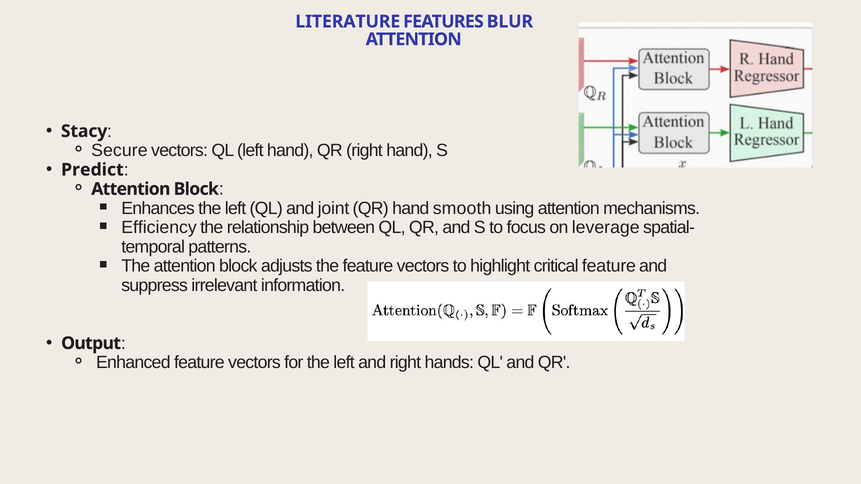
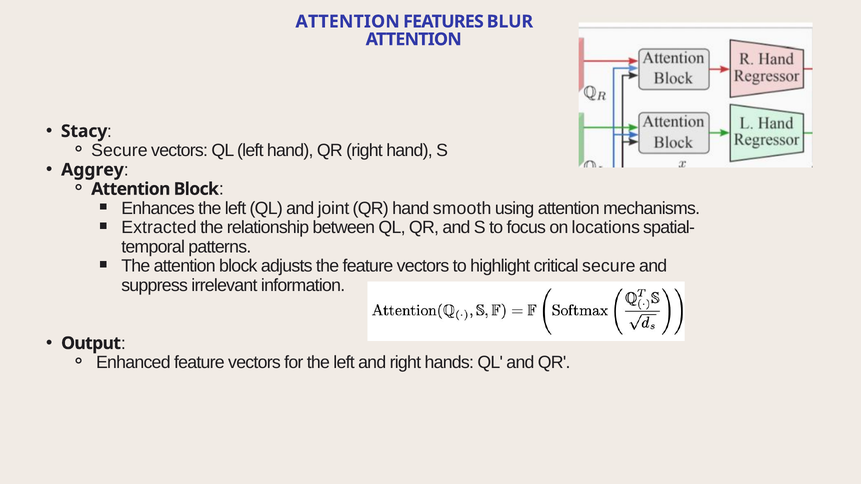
LITERATURE: LITERATURE -> ATTENTION (348, 22)
Predict: Predict -> Aggrey (92, 170)
Efficiency: Efficiency -> Extracted (159, 228)
leverage: leverage -> locations (606, 228)
critical feature: feature -> secure (609, 266)
